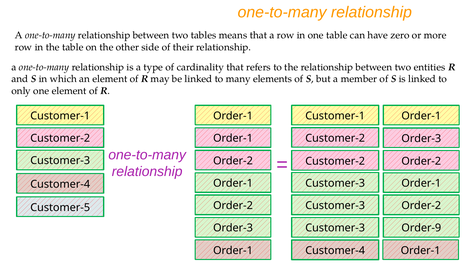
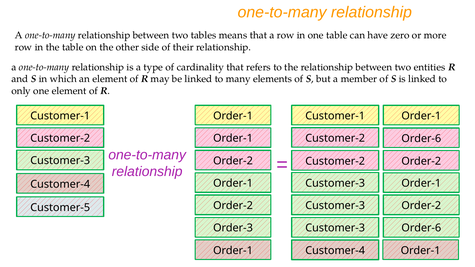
Customer-2 Order-3: Order-3 -> Order-6 (421, 139)
Order-9: Order-9 -> Order-6 (421, 228)
